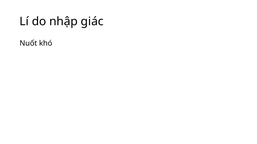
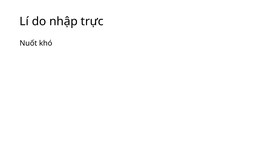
giác: giác -> trực (92, 22)
